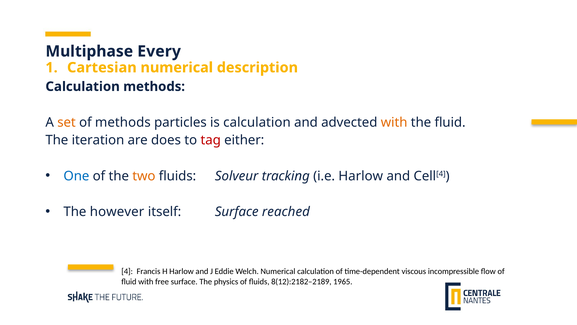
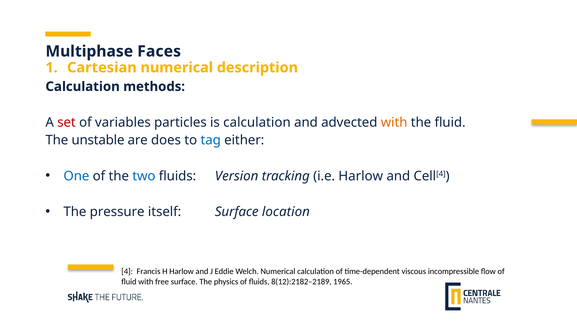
Every: Every -> Faces (159, 51)
set colour: orange -> red (67, 122)
of methods: methods -> variables (123, 122)
iteration: iteration -> unstable (98, 140)
tag colour: red -> blue (211, 140)
two colour: orange -> blue (144, 176)
Solveur: Solveur -> Version (237, 176)
however: however -> pressure (117, 211)
reached: reached -> location (286, 211)
